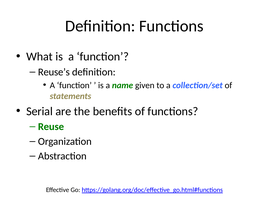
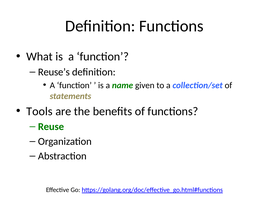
Serial: Serial -> Tools (39, 111)
